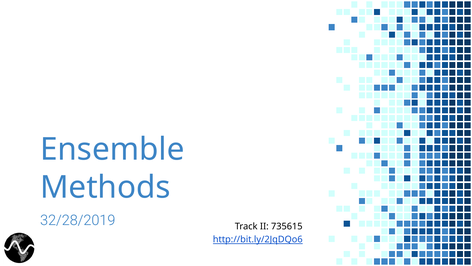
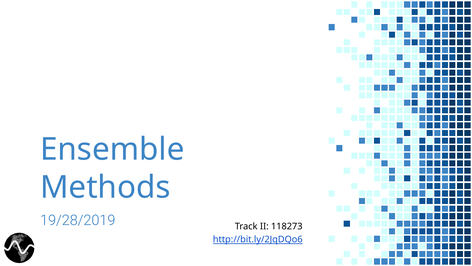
32/28/2019: 32/28/2019 -> 19/28/2019 (78, 220)
735615: 735615 -> 118273 (287, 226)
